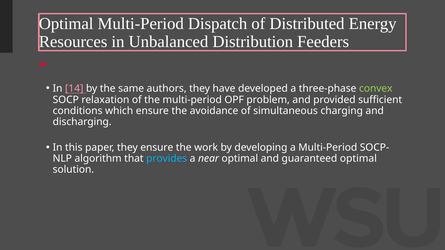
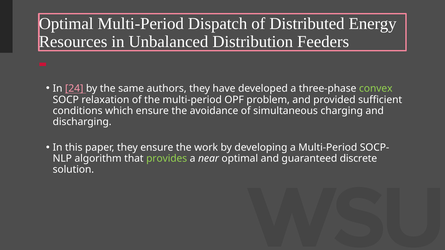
14: 14 -> 24 (74, 89)
provides colour: light blue -> light green (167, 159)
guaranteed optimal: optimal -> discrete (358, 159)
